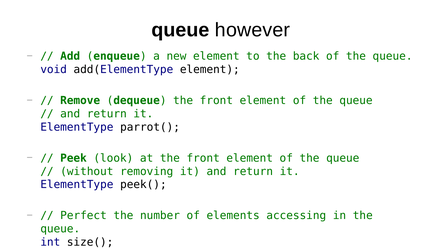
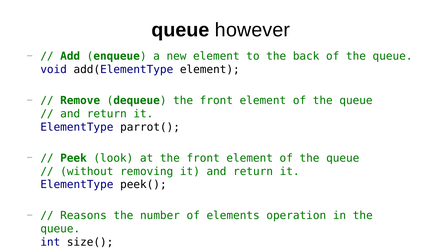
Perfect: Perfect -> Reasons (83, 215)
accessing: accessing -> operation (296, 215)
